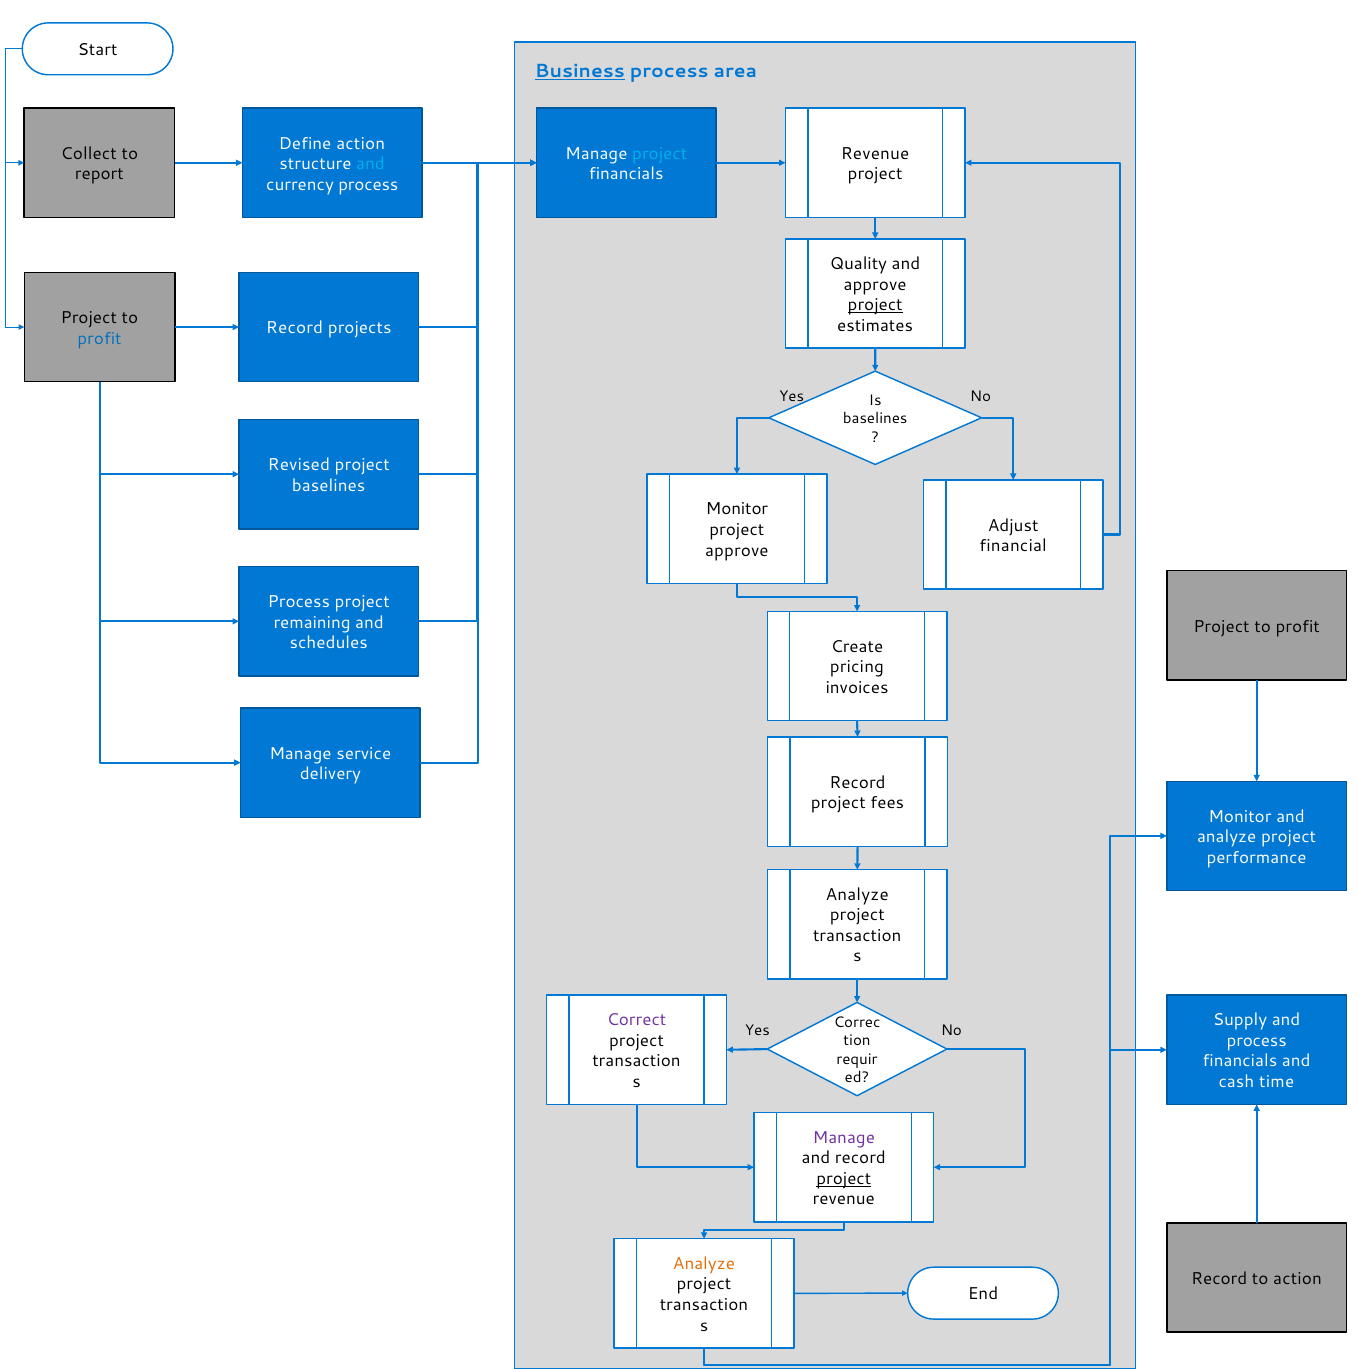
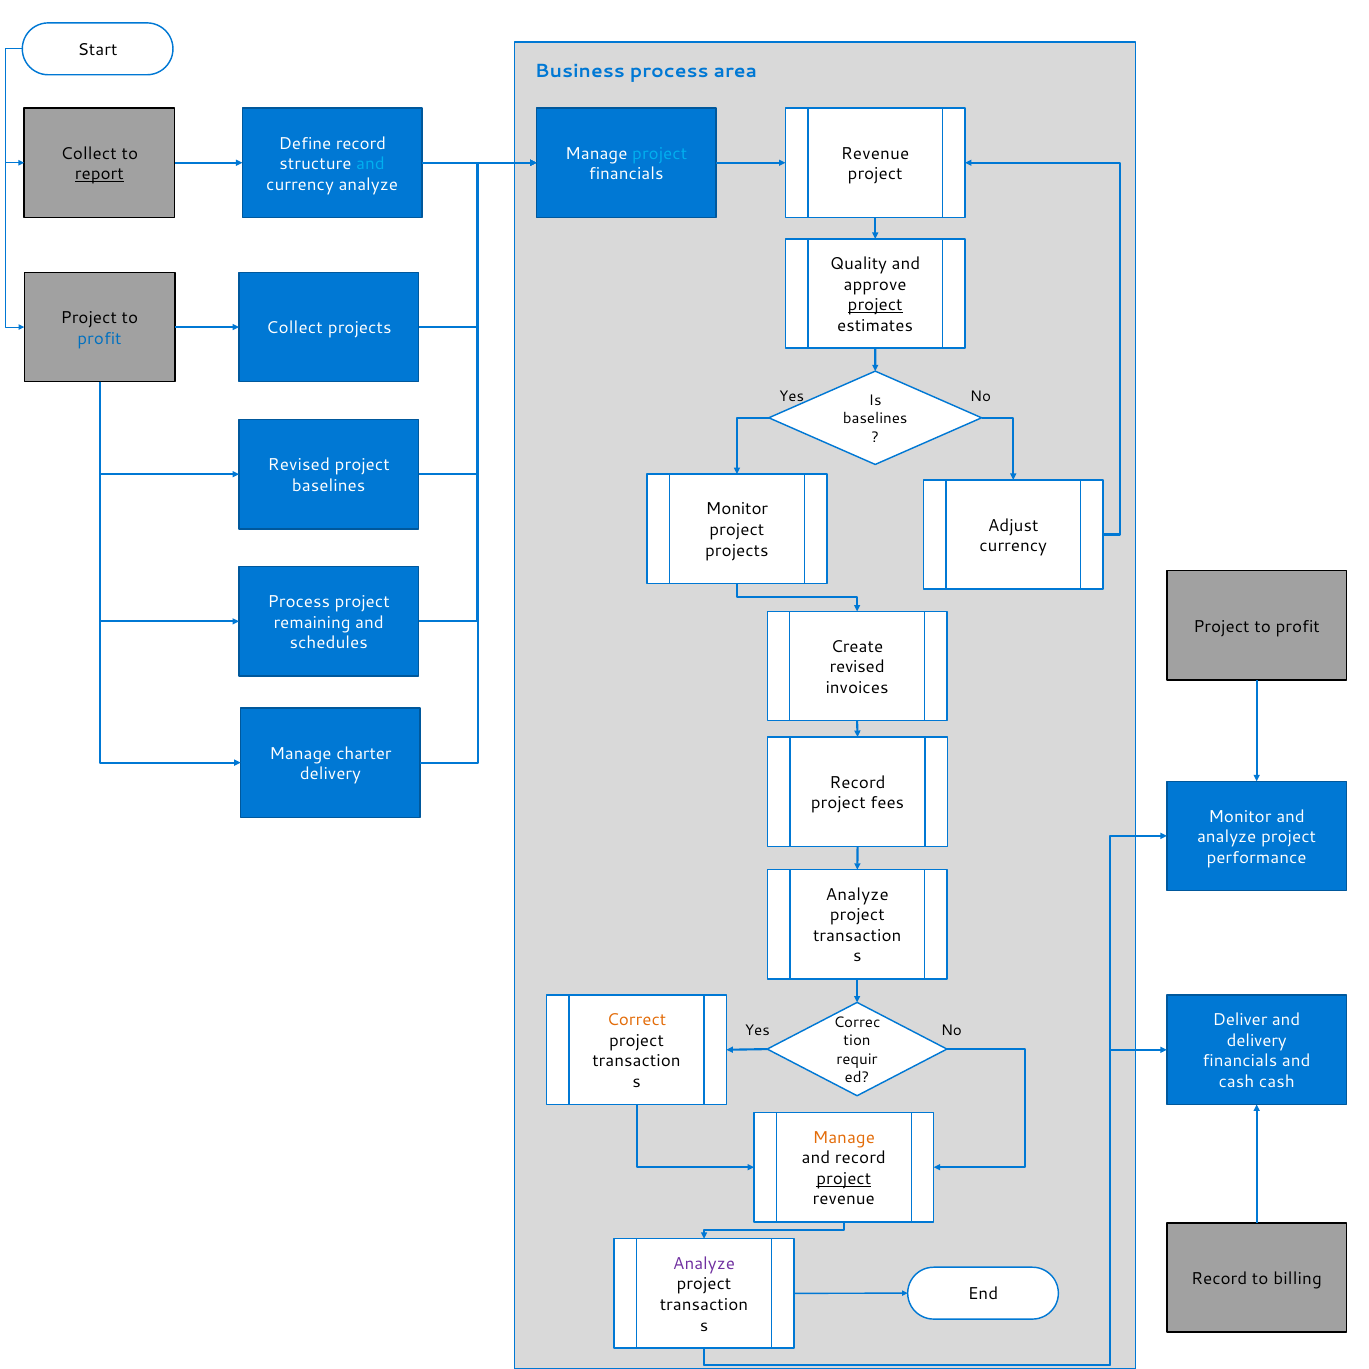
Business underline: present -> none (580, 71)
Define action: action -> record (361, 143)
report underline: none -> present (99, 174)
currency process: process -> analyze (368, 184)
Record: Record -> Collect (295, 328)
financial: financial -> currency (1013, 546)
approve: approve -> projects (737, 550)
pricing: pricing -> revised (857, 667)
service: service -> charter (364, 754)
Correct colour: purple -> orange (637, 1020)
Supply: Supply -> Deliver (1240, 1020)
process: process -> delivery (1257, 1041)
cash time: time -> cash (1277, 1082)
Manage colour: purple -> orange (844, 1138)
Analyze colour: orange -> purple (704, 1264)
to action: action -> billing (1298, 1279)
